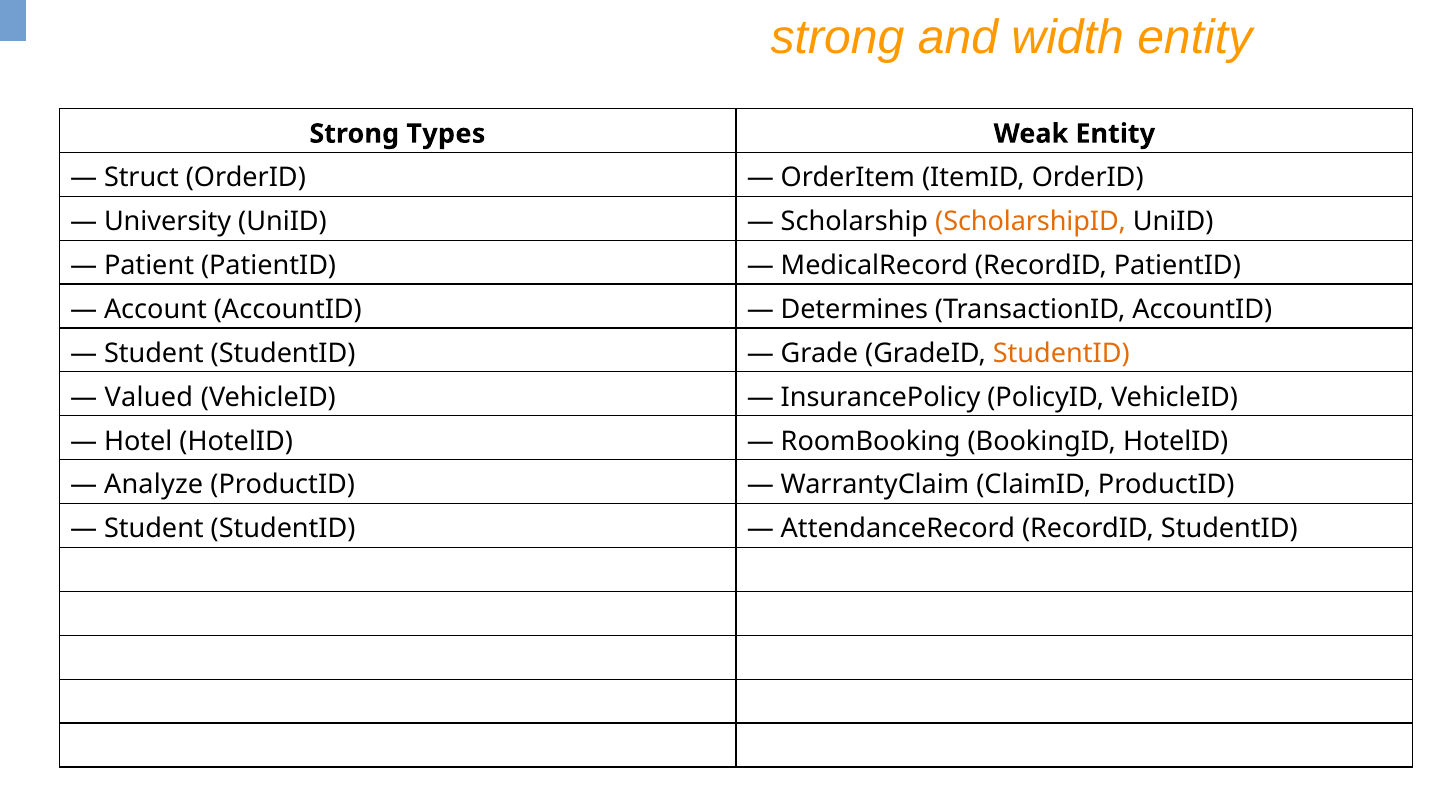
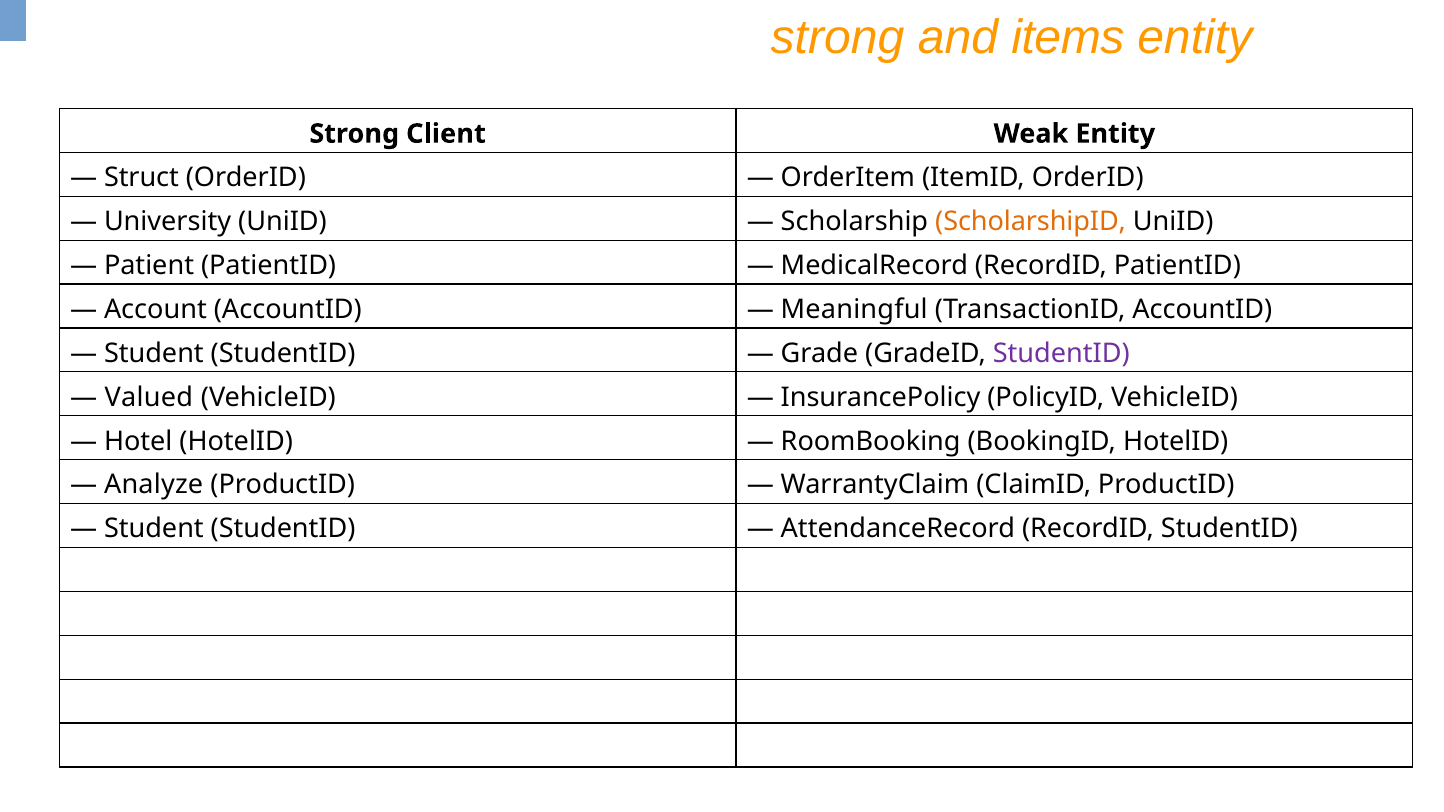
width: width -> items (1068, 38)
Types: Types -> Client (446, 134)
Determines: Determines -> Meaningful (854, 309)
StudentID colour: orange -> purple (1061, 353)
